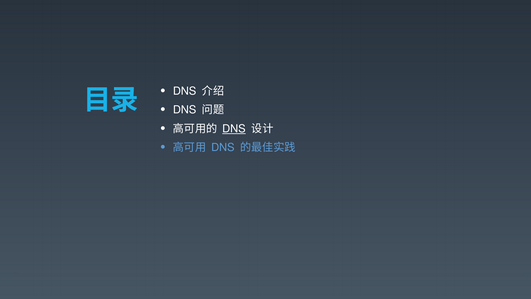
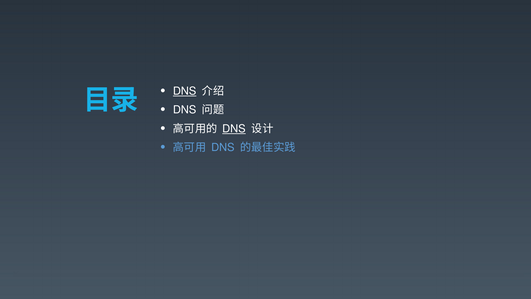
DNS underline: none -> present (185, 91)
